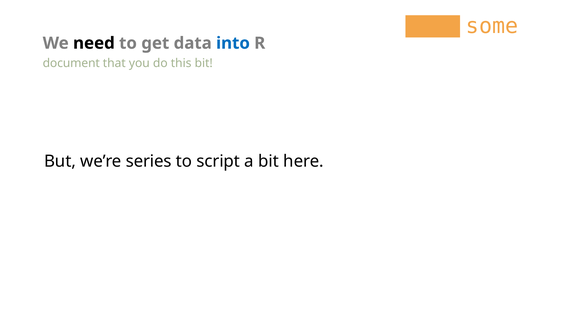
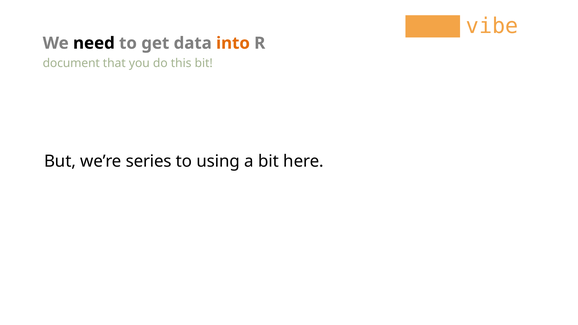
some: some -> vibe (492, 26)
into colour: blue -> orange (233, 43)
script: script -> using (218, 161)
